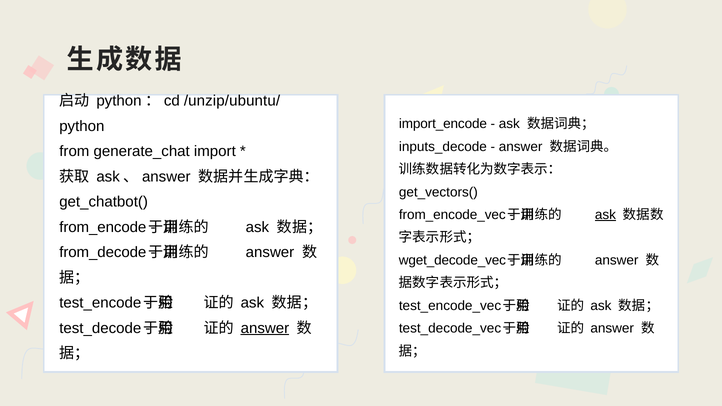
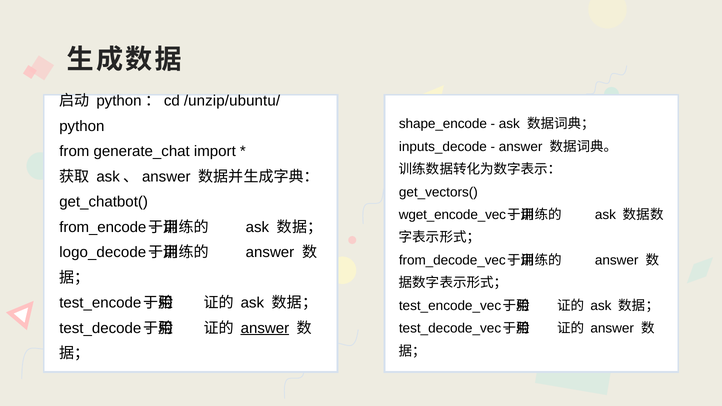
import_encode: import_encode -> shape_encode (443, 124)
from_encode_vec: from_encode_vec -> wget_encode_vec (452, 215)
ask underline: present -> none (605, 215)
from_decode: from_decode -> logo_decode (103, 252)
wget_decode_vec: wget_decode_vec -> from_decode_vec (452, 260)
